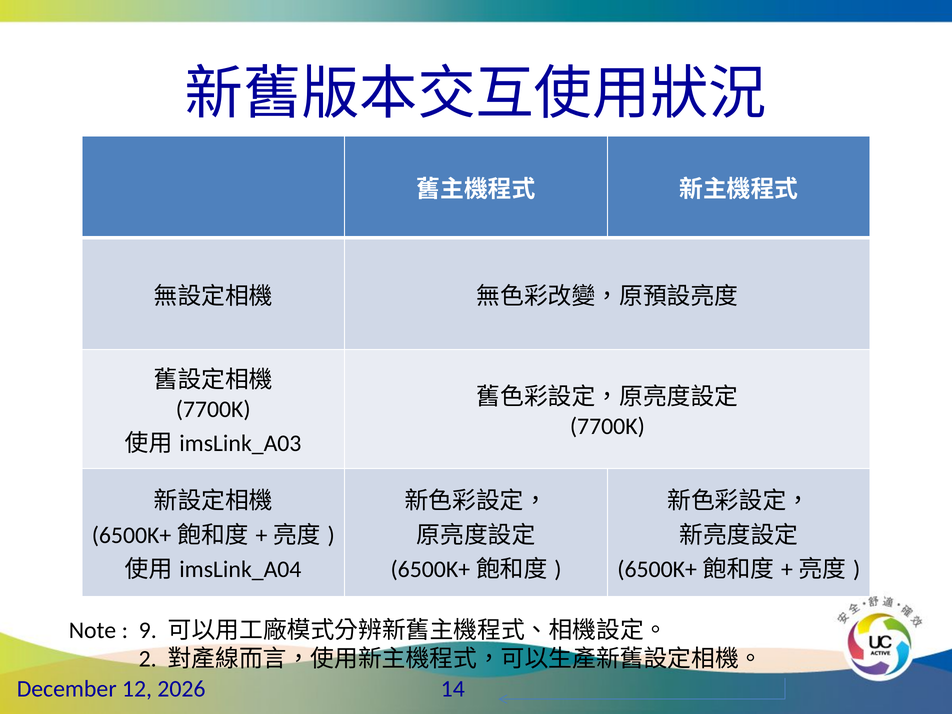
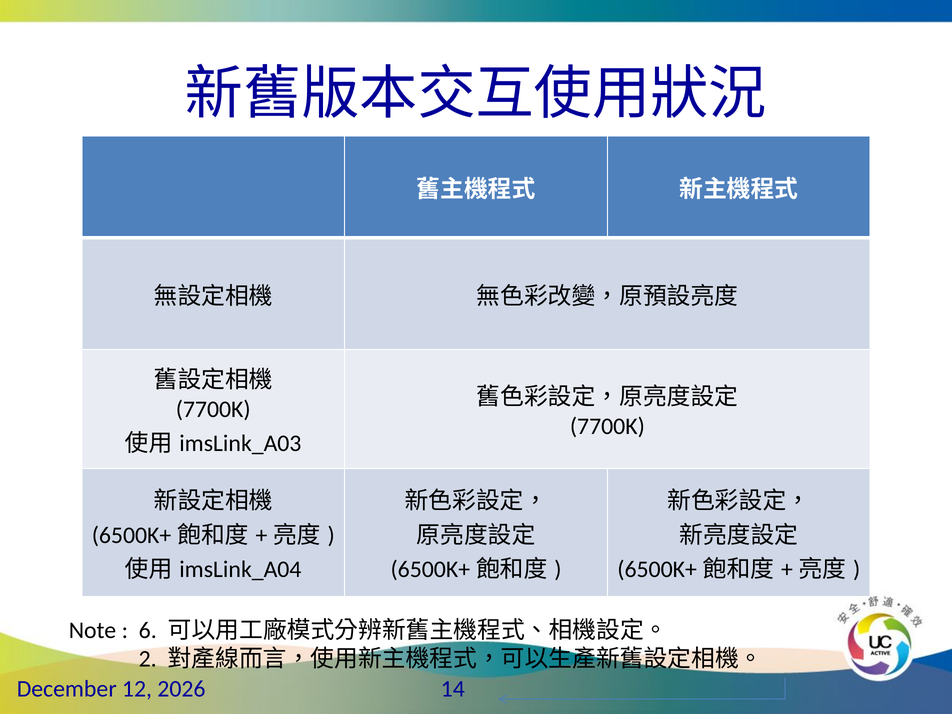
9: 9 -> 6 (148, 630)
